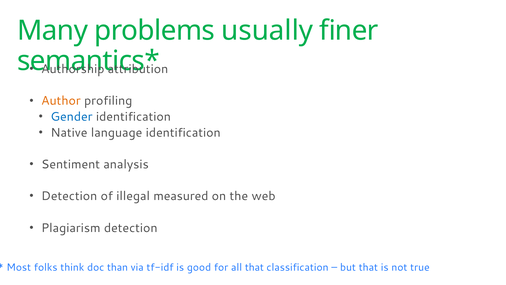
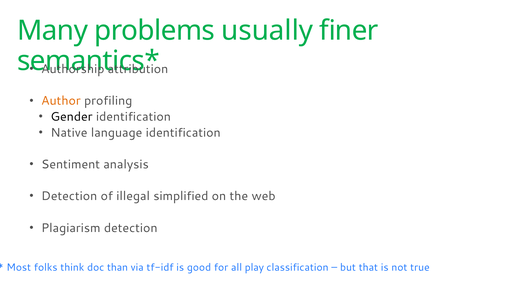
Gender colour: blue -> black (72, 117)
measured: measured -> simplified (181, 196)
all that: that -> play (254, 267)
